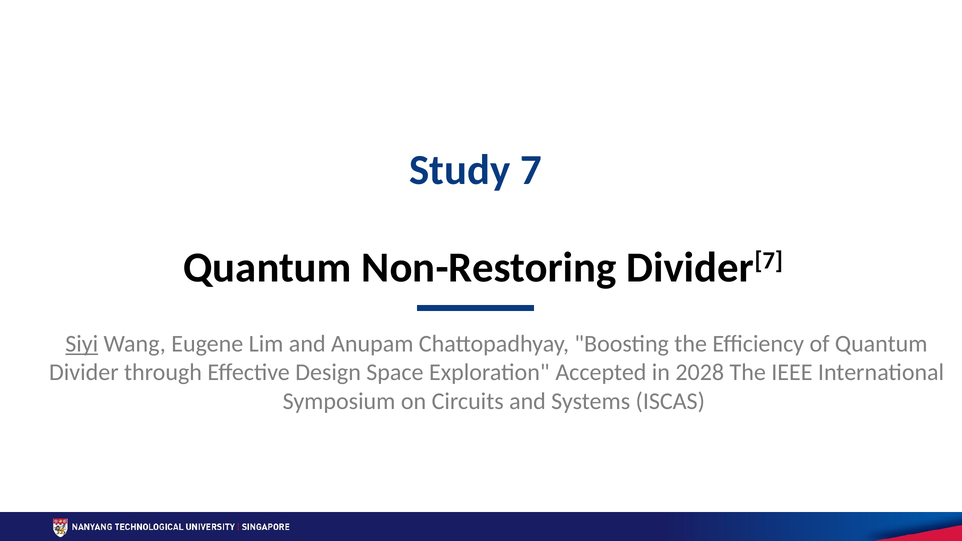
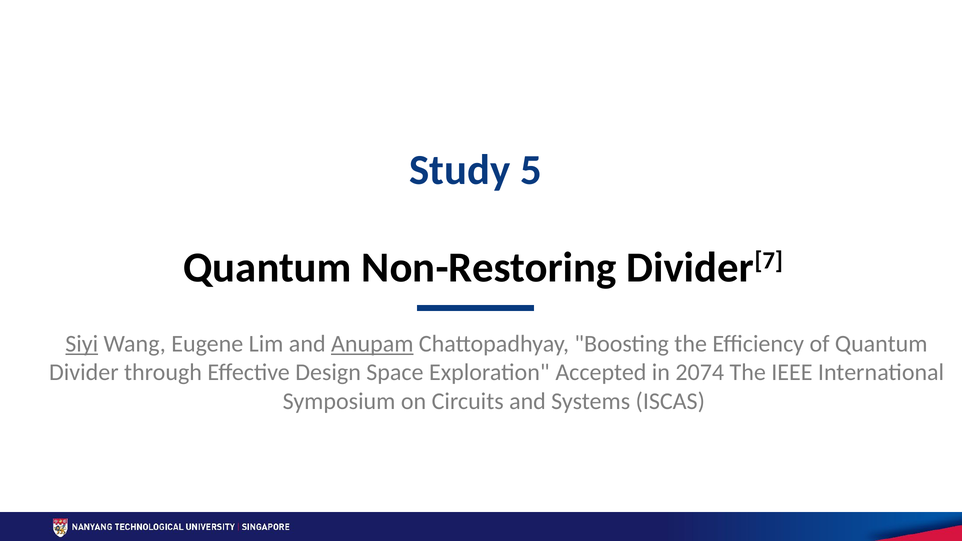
7: 7 -> 5 (531, 170)
Anupam underline: none -> present (372, 344)
2028: 2028 -> 2074 (700, 373)
